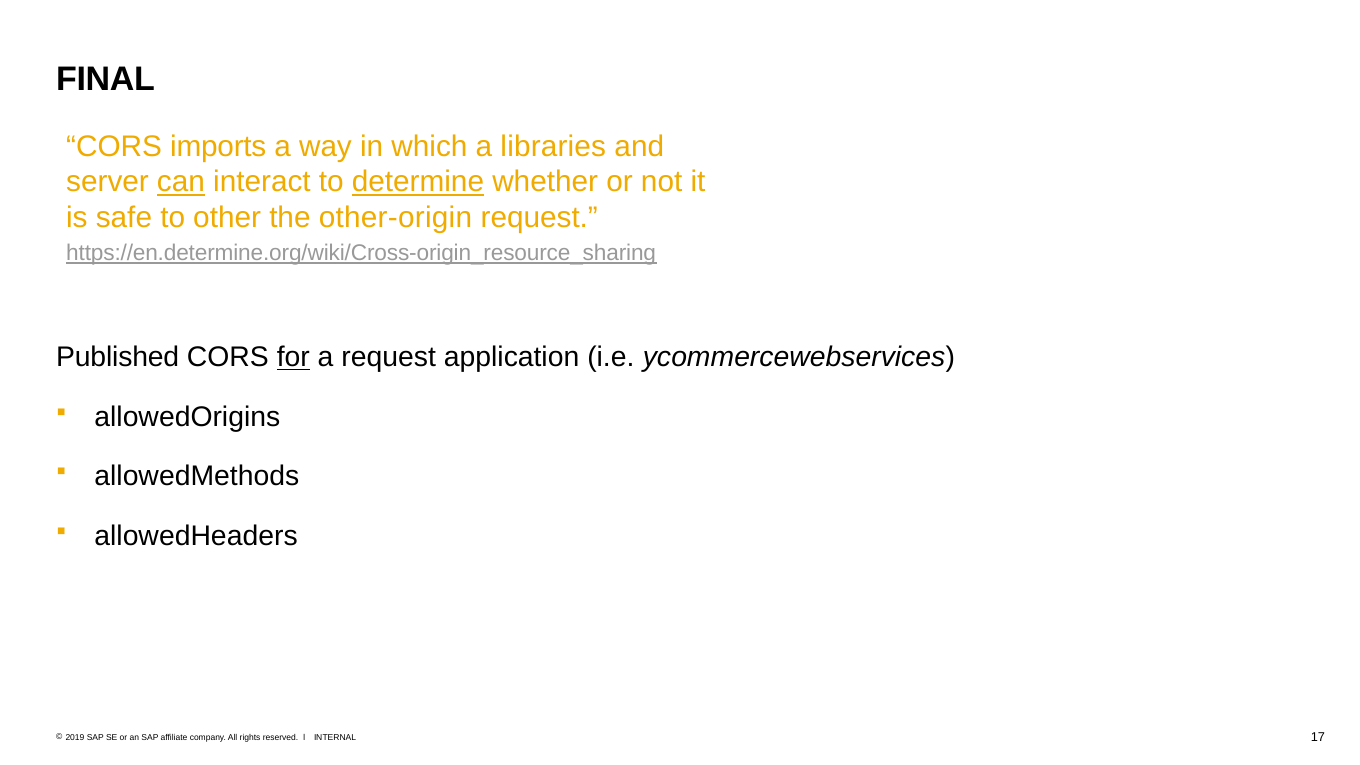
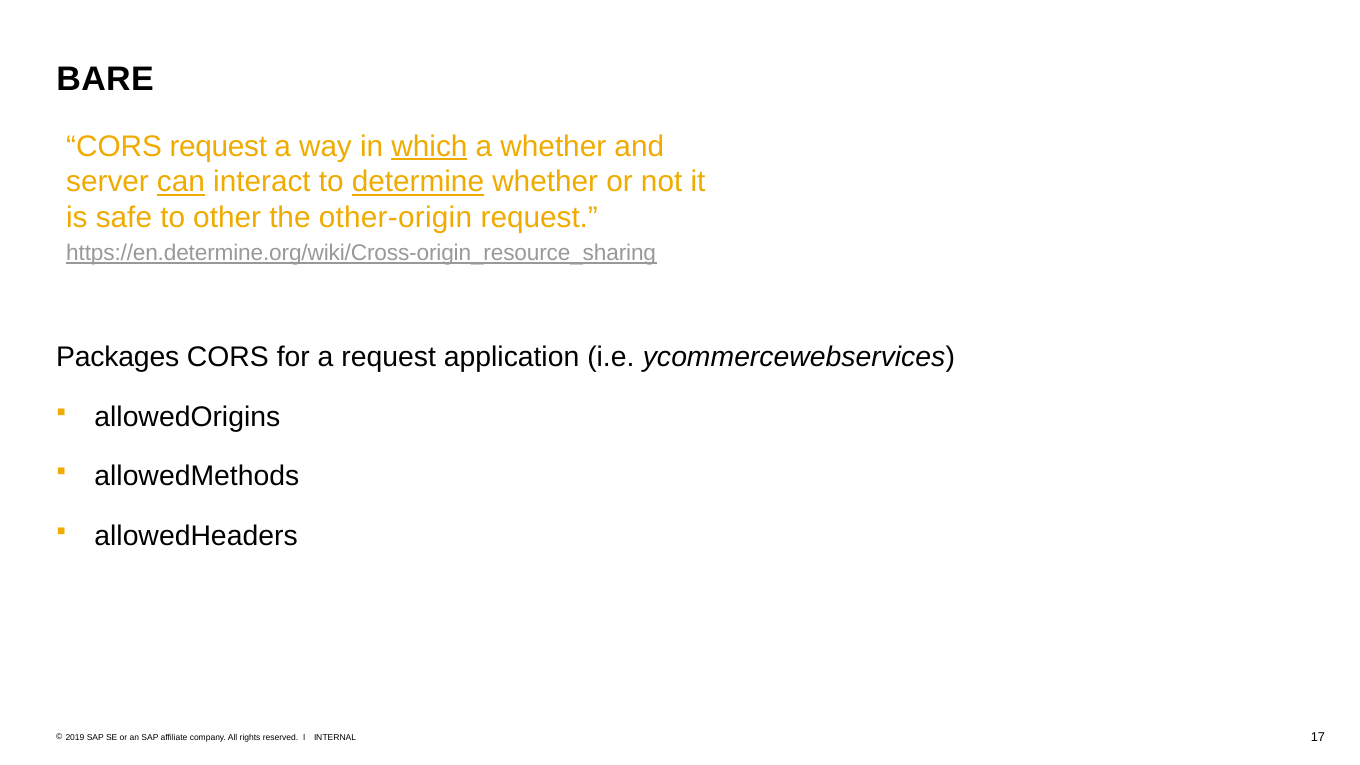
FINAL: FINAL -> BARE (105, 79)
CORS imports: imports -> request (218, 146)
which underline: none -> present (429, 146)
a libraries: libraries -> whether (553, 146)
Published: Published -> Packages (118, 357)
for underline: present -> none (293, 357)
